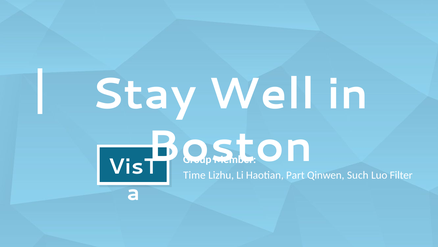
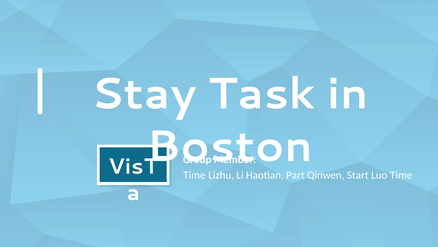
Well: Well -> Task (262, 94)
Such: Such -> Start (358, 175)
Luo Filter: Filter -> Time (401, 175)
